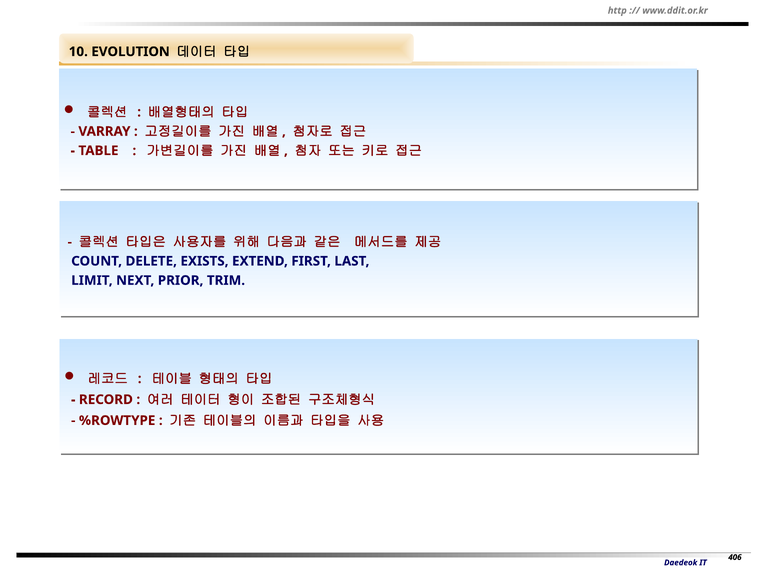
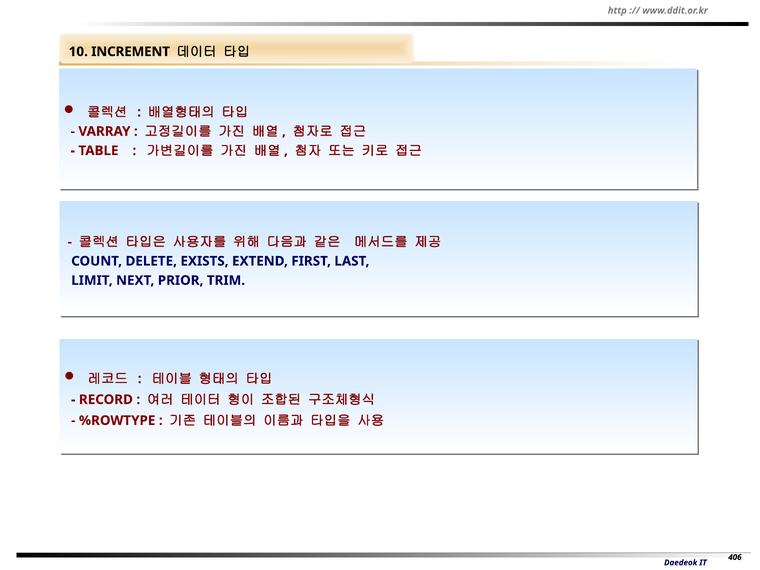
EVOLUTION: EVOLUTION -> INCREMENT (131, 52)
